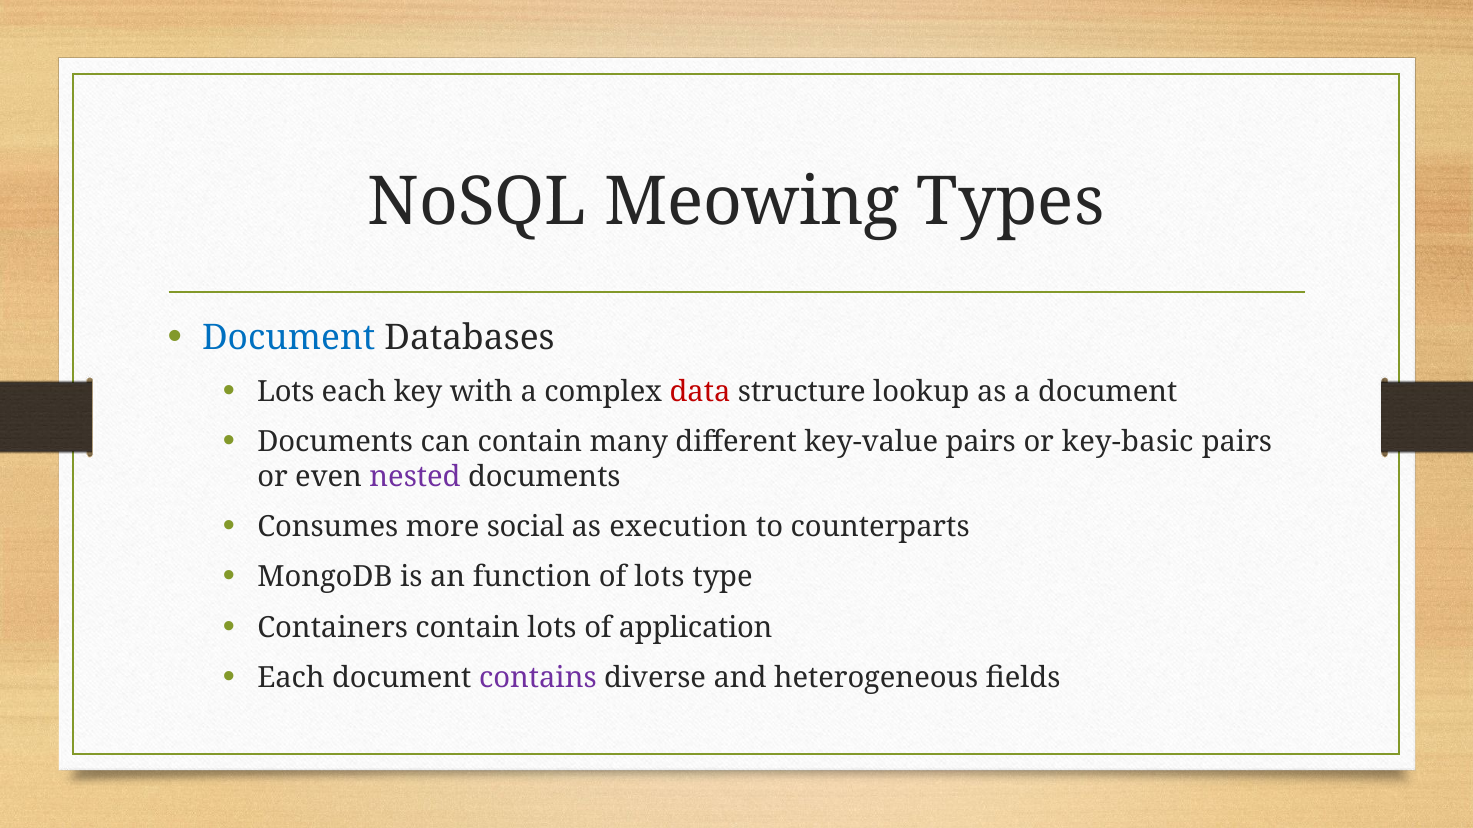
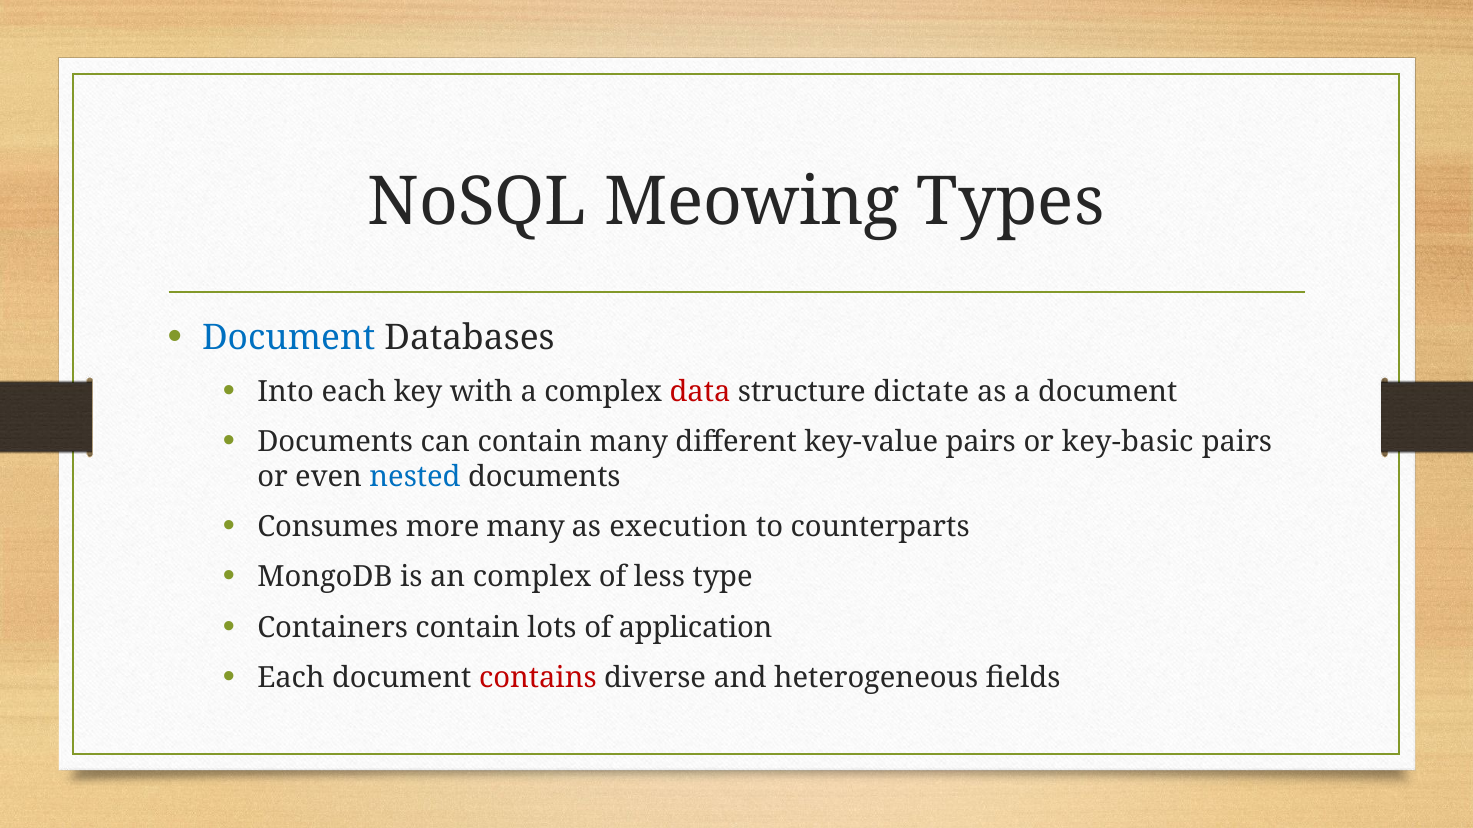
Lots: Lots -> Into (286, 392)
lookup: lookup -> dictate (921, 392)
nested colour: purple -> blue (415, 477)
more social: social -> many (526, 527)
an function: function -> complex (532, 578)
of lots: lots -> less (660, 578)
contains colour: purple -> red (538, 678)
